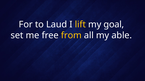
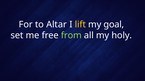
Laud: Laud -> Altar (57, 25)
from colour: yellow -> light green (71, 36)
able: able -> holy (122, 36)
